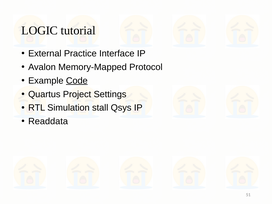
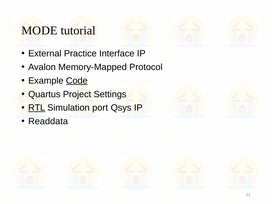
LOGIC: LOGIC -> MODE (39, 30)
RTL underline: none -> present (37, 108)
stall: stall -> port (100, 108)
